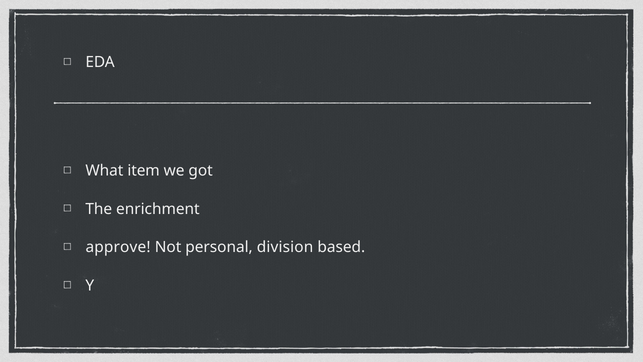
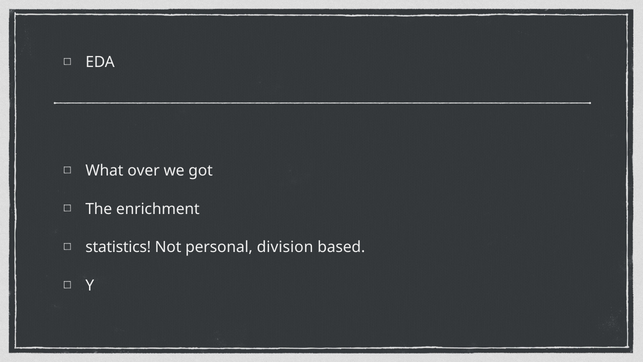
item: item -> over (144, 171)
approve: approve -> statistics (118, 247)
